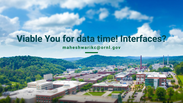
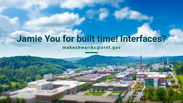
Viable: Viable -> Jamie (29, 39)
data: data -> built (86, 39)
